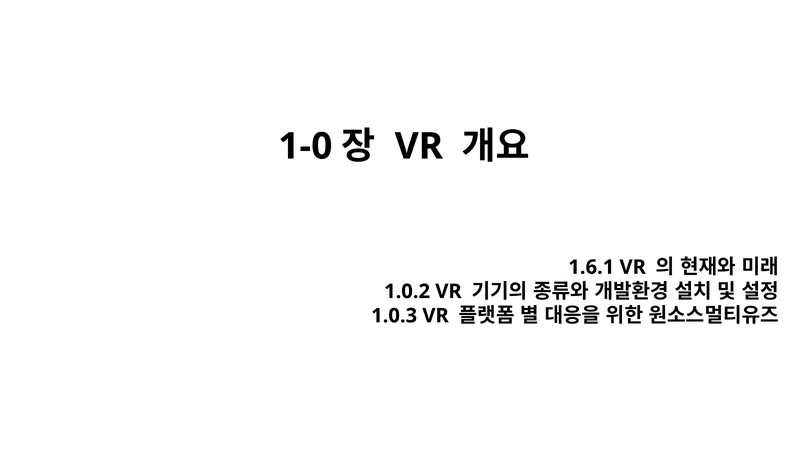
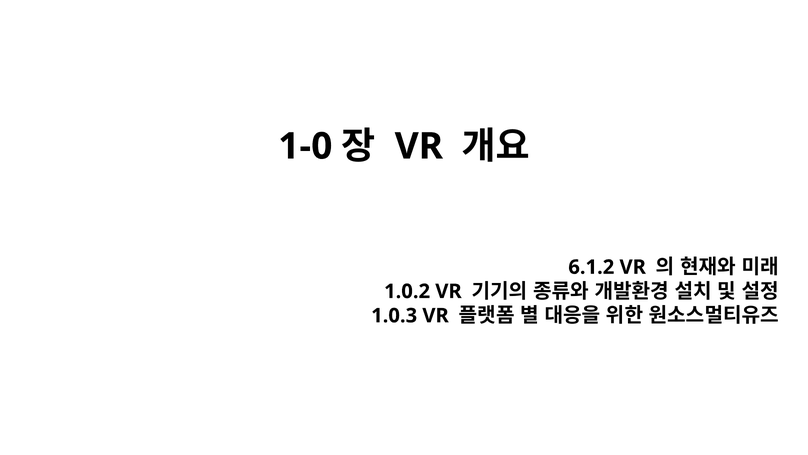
1.6.1: 1.6.1 -> 6.1.2 (591, 267)
